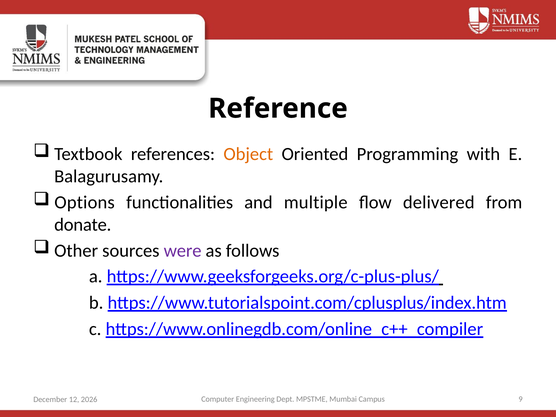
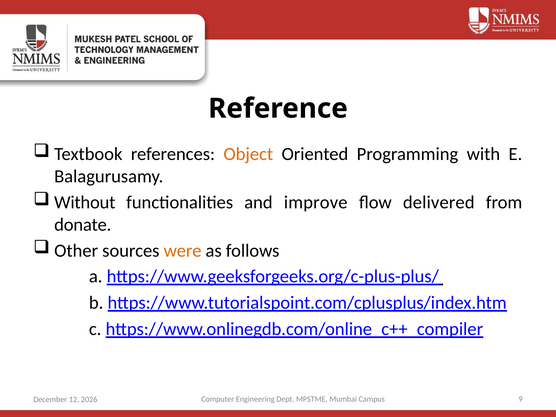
Options: Options -> Without (85, 202)
multiple: multiple -> improve (316, 202)
were colour: purple -> orange (183, 251)
